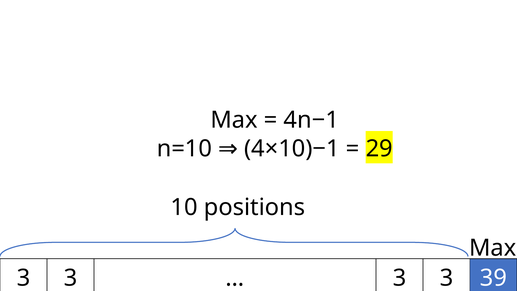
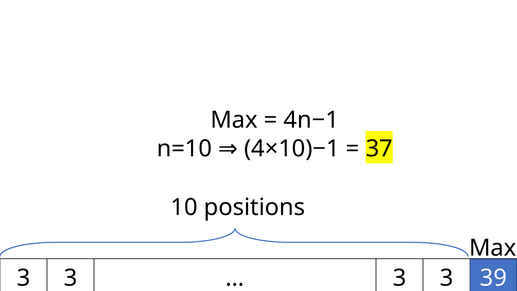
29: 29 -> 37 (379, 148)
